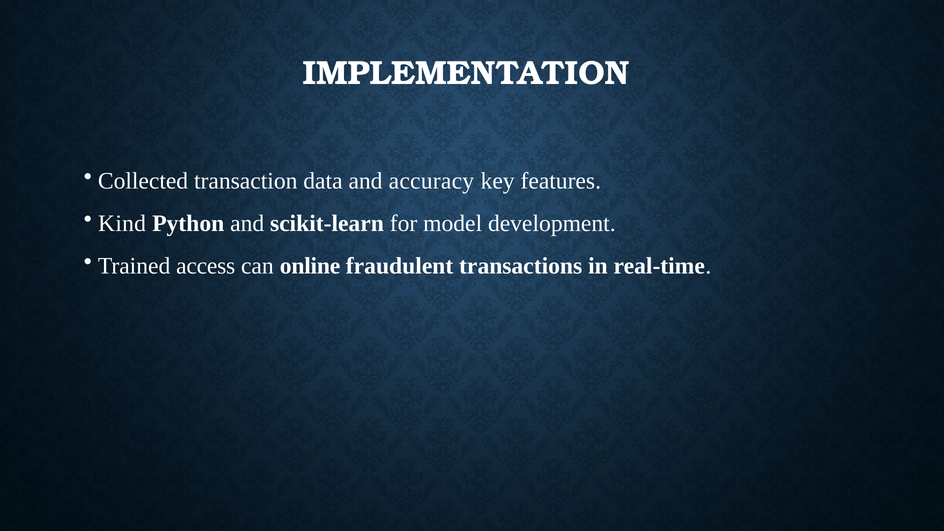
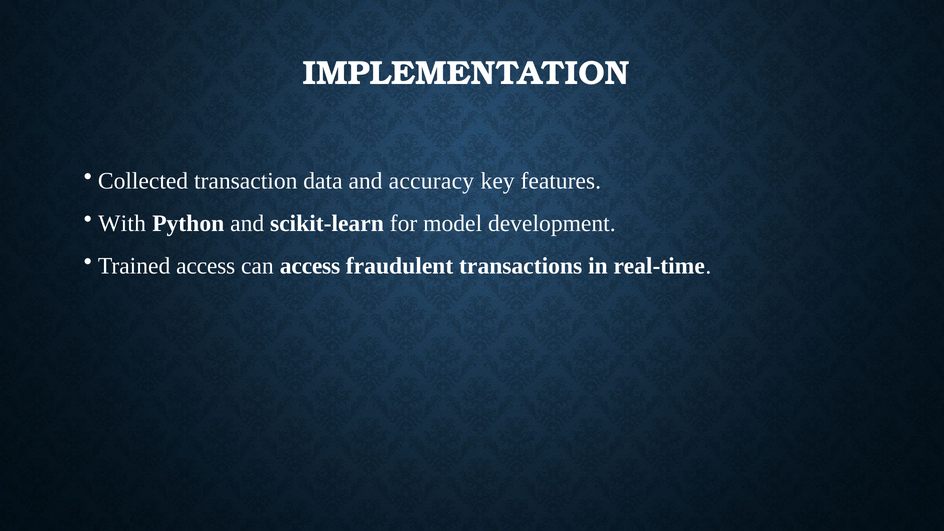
Kind: Kind -> With (122, 223)
can online: online -> access (310, 266)
